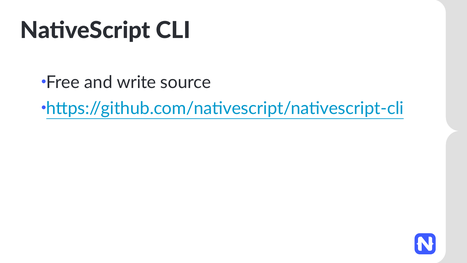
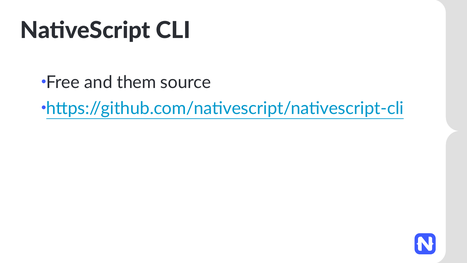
write: write -> them (137, 82)
